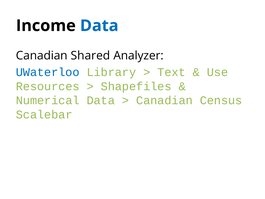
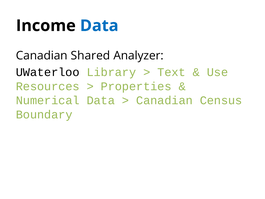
UWaterloo colour: blue -> black (48, 72)
Shapefiles: Shapefiles -> Properties (136, 86)
Scalebar: Scalebar -> Boundary (44, 114)
